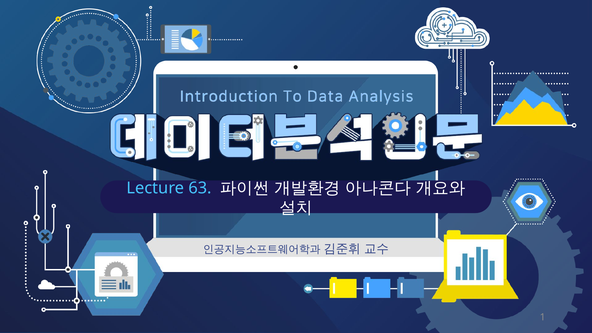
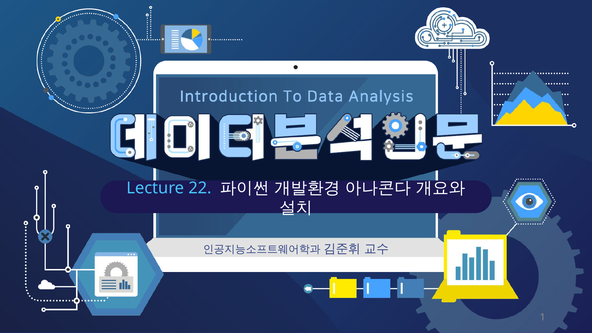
63: 63 -> 22 (200, 188)
